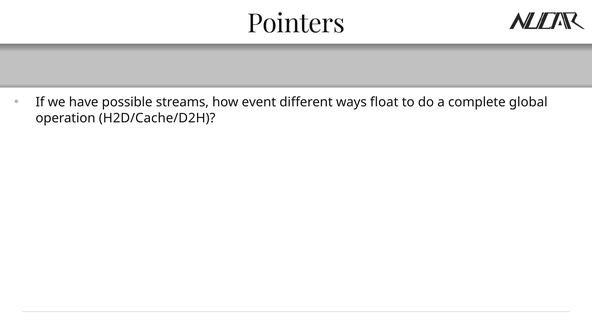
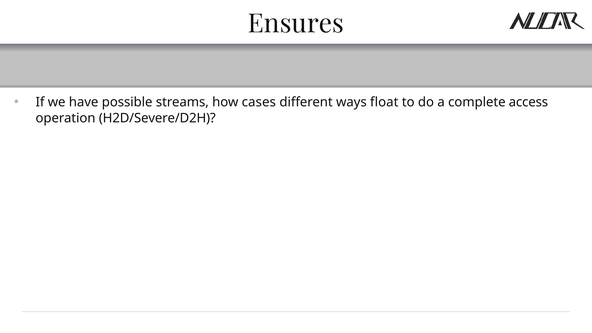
Pointers: Pointers -> Ensures (296, 24)
event: event -> cases (259, 102)
global: global -> access (528, 102)
H2D/Cache/D2H: H2D/Cache/D2H -> H2D/Severe/D2H (157, 118)
